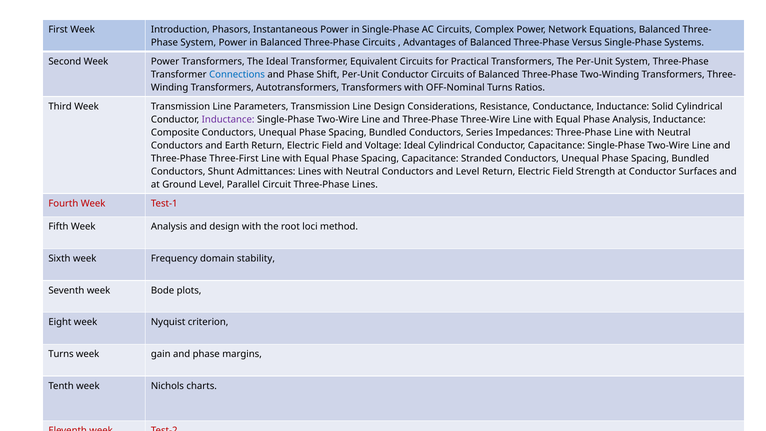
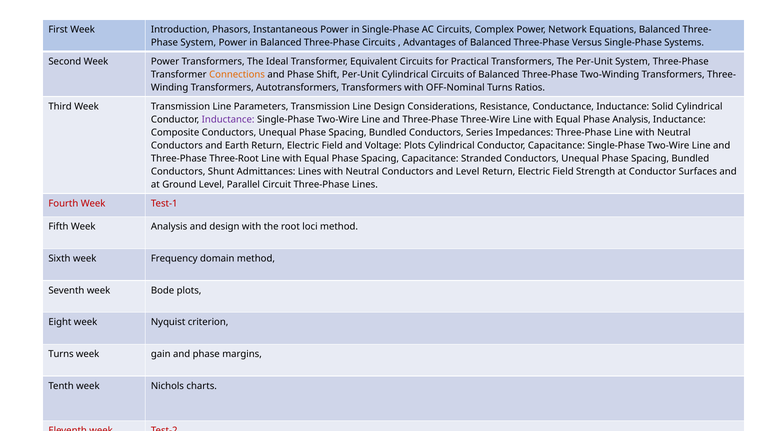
Connections colour: blue -> orange (237, 75)
Per-Unit Conductor: Conductor -> Cylindrical (405, 75)
Voltage Ideal: Ideal -> Plots (415, 146)
Three-First: Three-First -> Three-Root (234, 159)
domain stability: stability -> method (256, 259)
